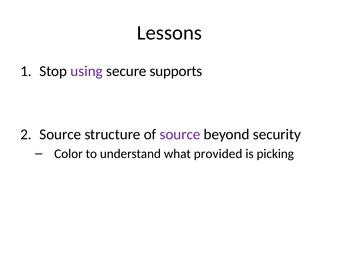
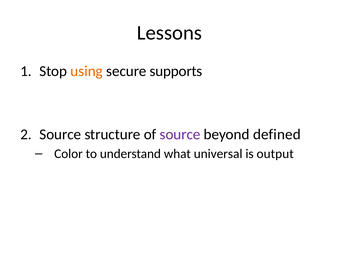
using colour: purple -> orange (87, 71)
security: security -> defined (277, 134)
provided: provided -> universal (218, 154)
picking: picking -> output (275, 154)
